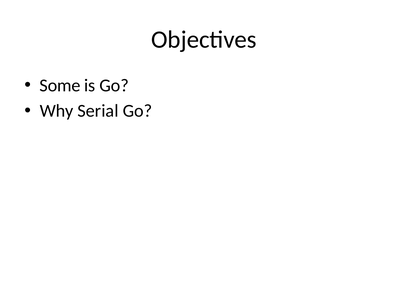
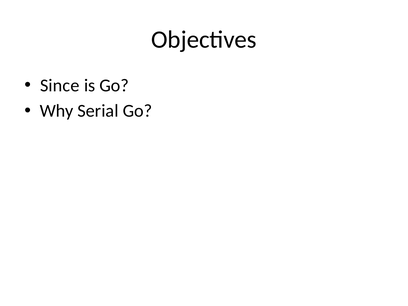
Some: Some -> Since (60, 86)
